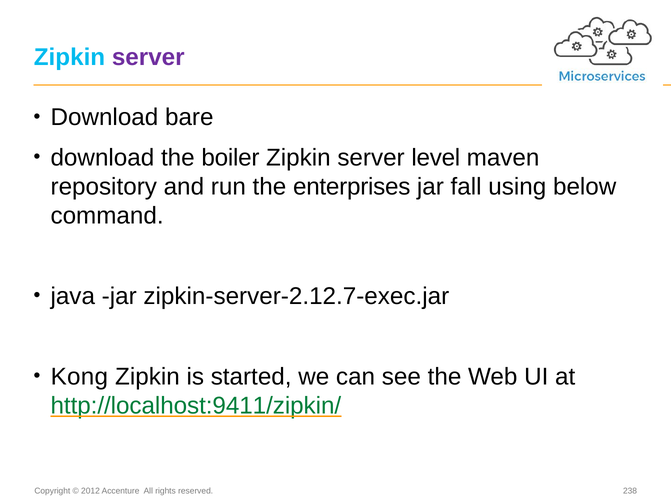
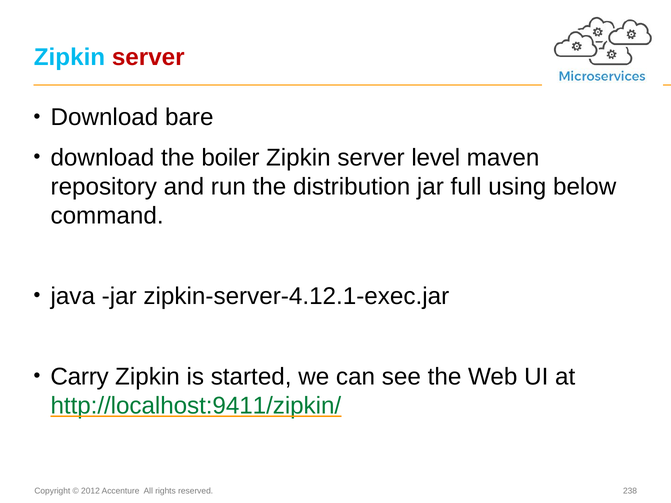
server colour: purple -> red (148, 57)
enterprises: enterprises -> distribution (352, 187)
fall: fall -> full (466, 187)
zipkin-server-2.12.7-exec.jar: zipkin-server-2.12.7-exec.jar -> zipkin-server-4.12.1-exec.jar (296, 296)
Kong: Kong -> Carry (80, 377)
